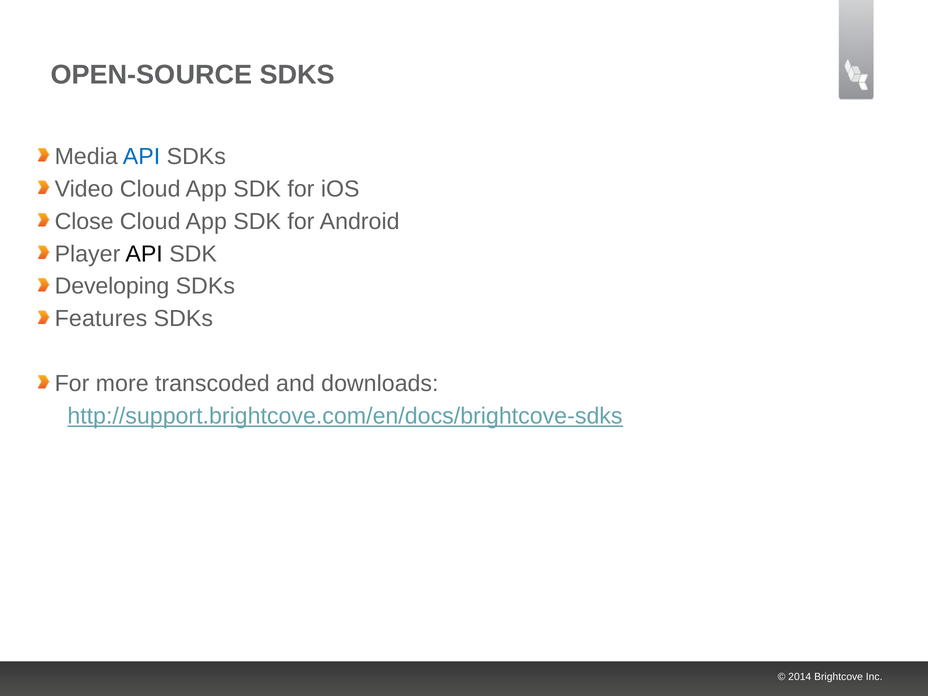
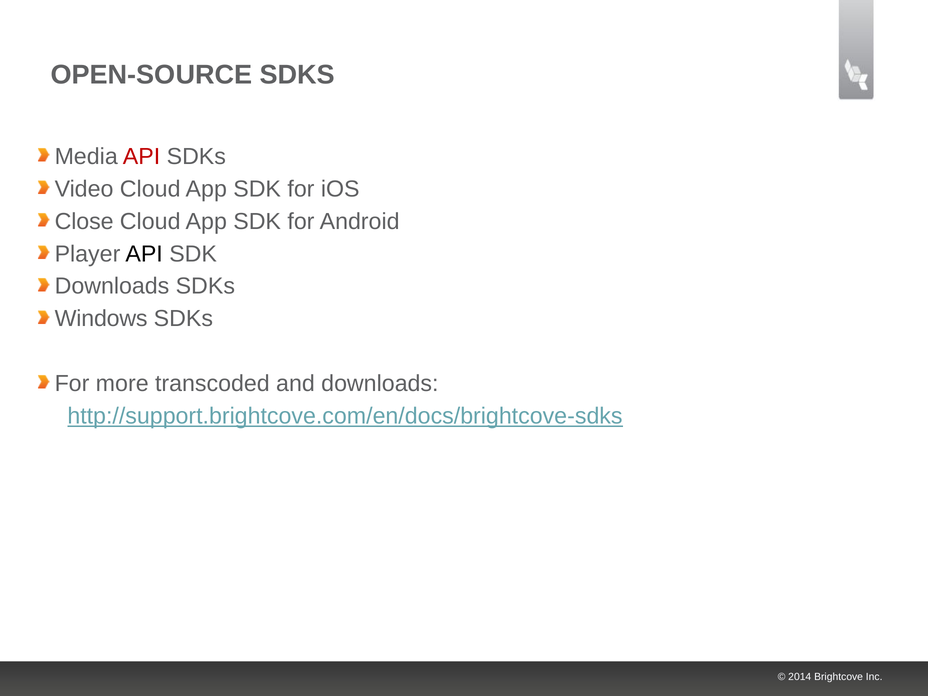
API colour: blue -> red (142, 157)
Developing: Developing -> Downloads (112, 286)
Features: Features -> Windows (101, 319)
